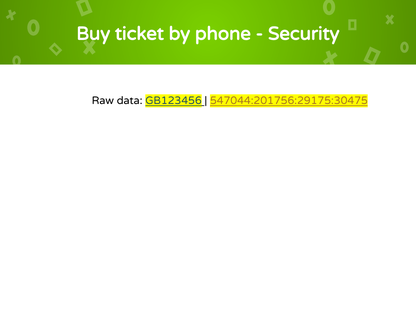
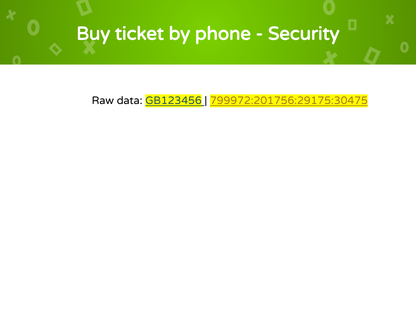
547044:201756:29175:30475: 547044:201756:29175:30475 -> 799972:201756:29175:30475 (289, 101)
